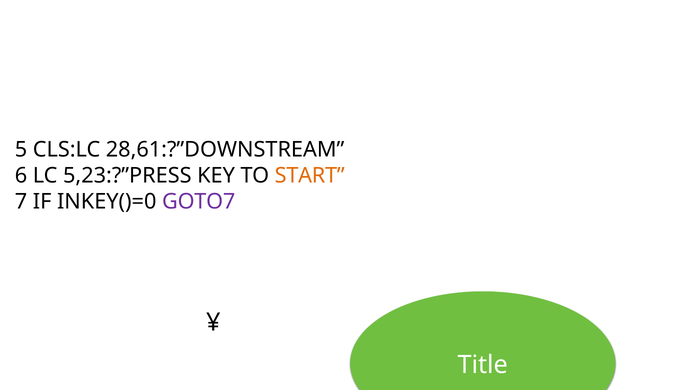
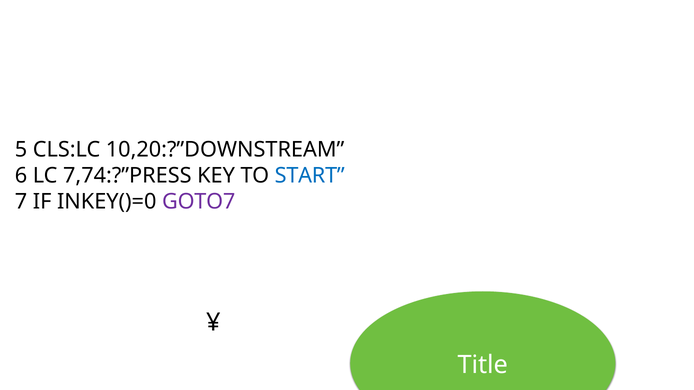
28,61:?”DOWNSTREAM: 28,61:?”DOWNSTREAM -> 10,20:?”DOWNSTREAM (225, 150)
5,23:?”PRESS: 5,23:?”PRESS -> 7,74:?”PRESS (127, 176)
START colour: orange -> blue (310, 176)
